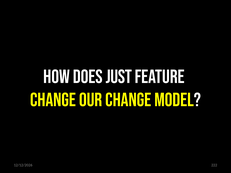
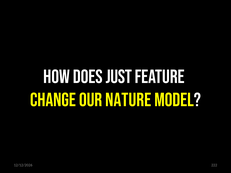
OUR CHANGE: CHANGE -> NATURE (128, 100)
